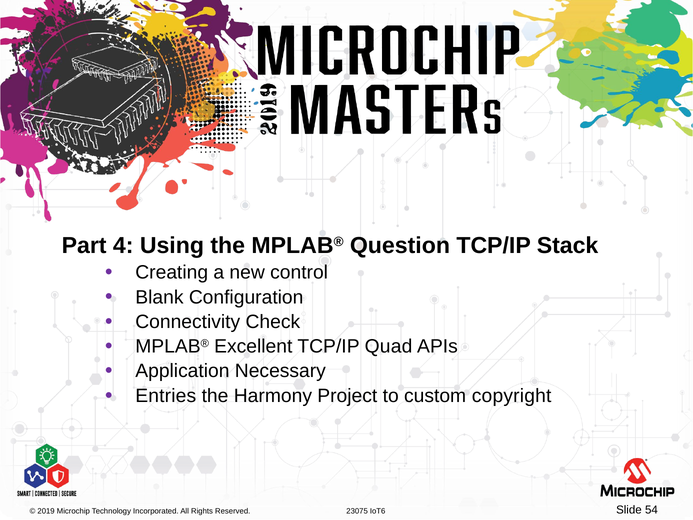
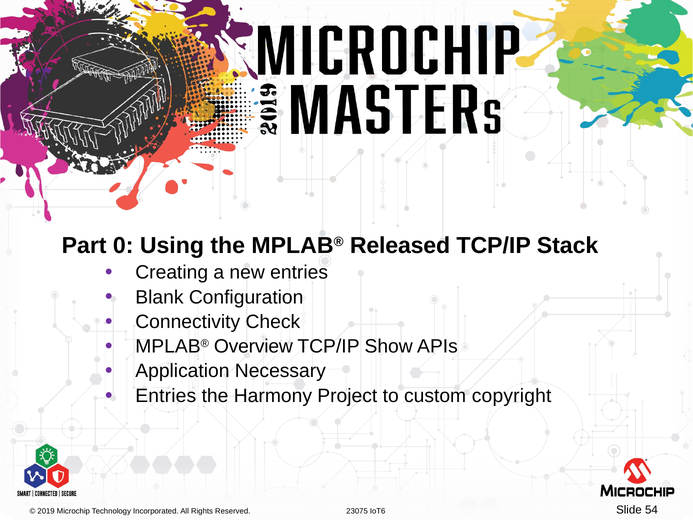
4: 4 -> 0 (123, 246)
Question: Question -> Released (400, 246)
new control: control -> entries (299, 272)
Excellent: Excellent -> Overview (253, 346)
Quad: Quad -> Show (389, 346)
